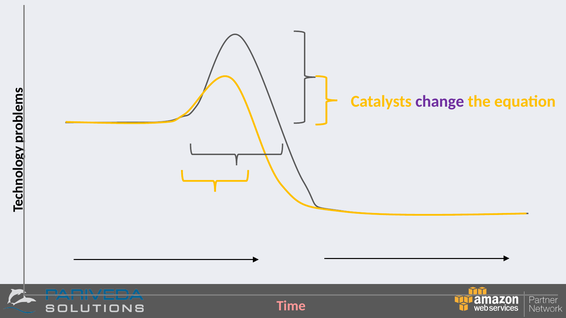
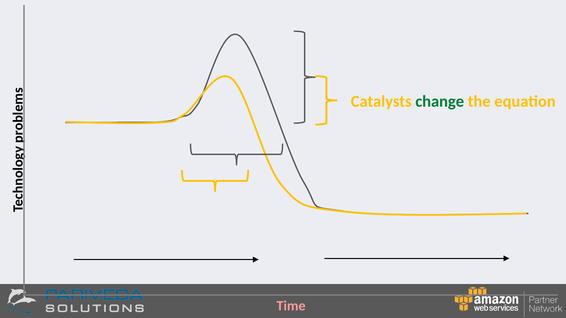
change colour: purple -> green (440, 101)
